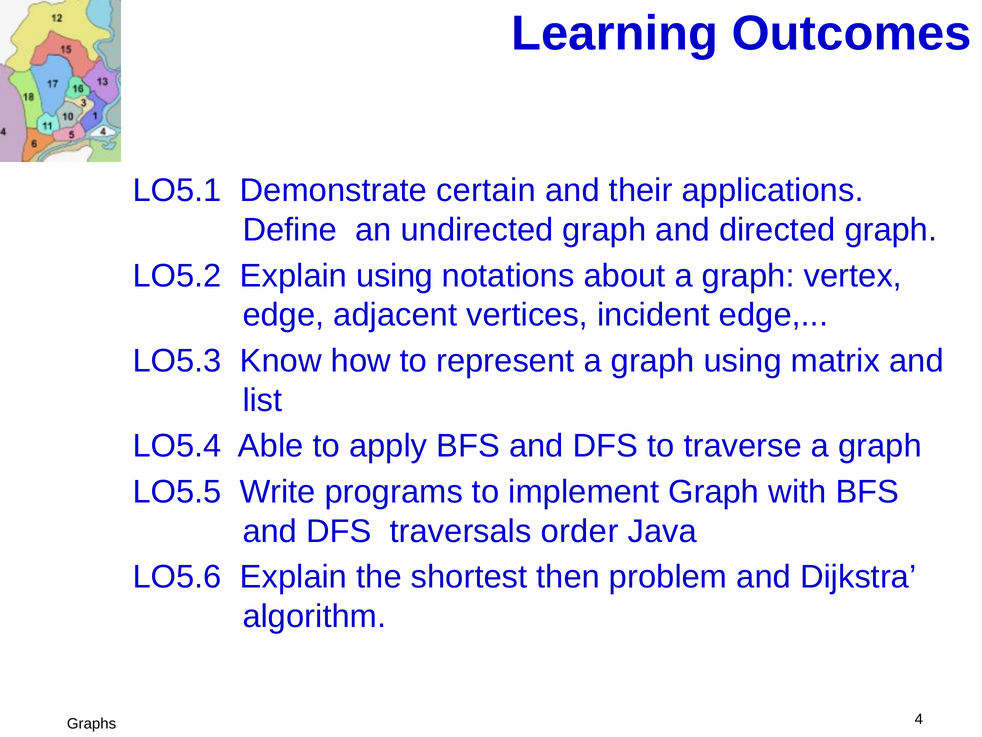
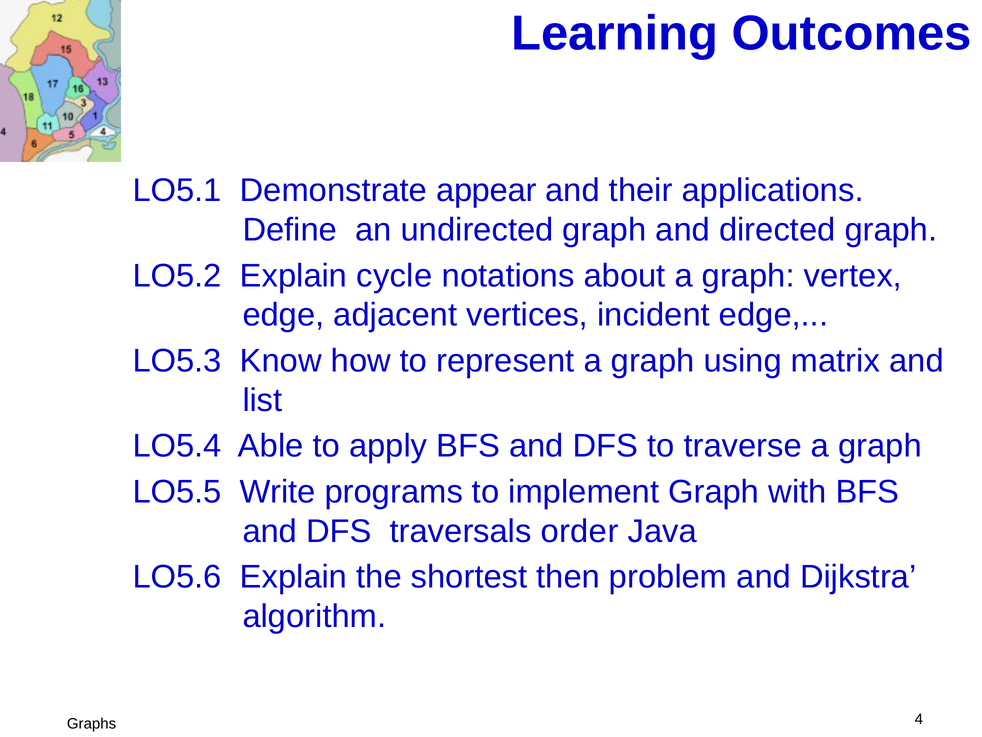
certain: certain -> appear (486, 191)
Explain using: using -> cycle (394, 276)
